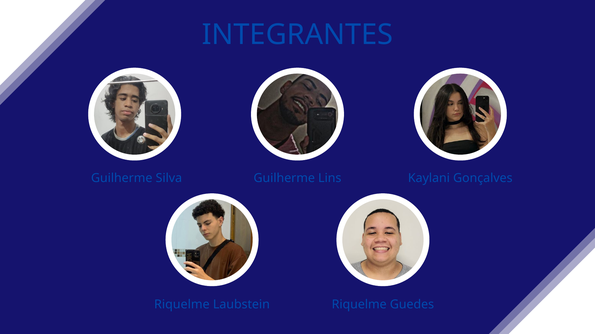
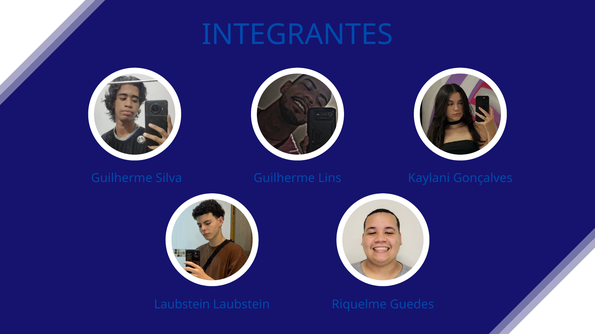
Riquelme: Riquelme -> Laubstein (182, 305)
